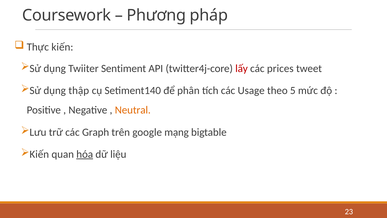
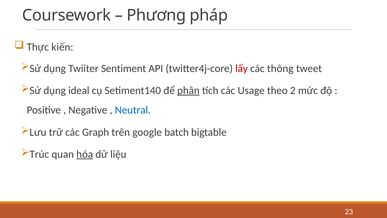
prices: prices -> thông (280, 68)
thập: thập -> ideal (79, 90)
phân underline: none -> present (188, 90)
5: 5 -> 2 (293, 90)
Neutral colour: orange -> blue (133, 110)
mạng: mạng -> batch (177, 132)
Kiến: Kiến -> Trúc (39, 154)
